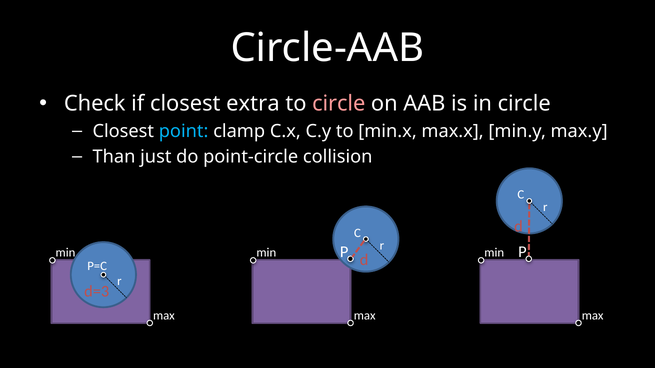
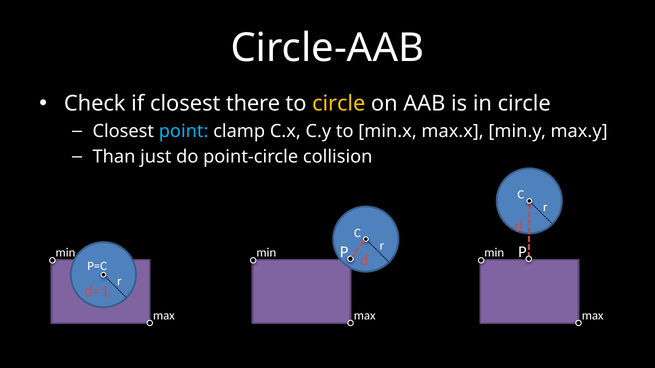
extra: extra -> there (253, 104)
circle colour: pink -> yellow (339, 104)
d=3: d=3 -> d=1 (97, 292)
